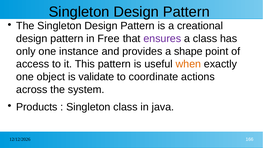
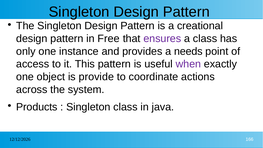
shape: shape -> needs (188, 51)
when colour: orange -> purple (188, 64)
validate: validate -> provide (96, 77)
